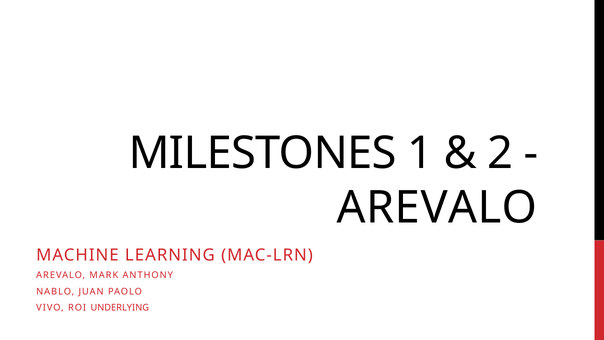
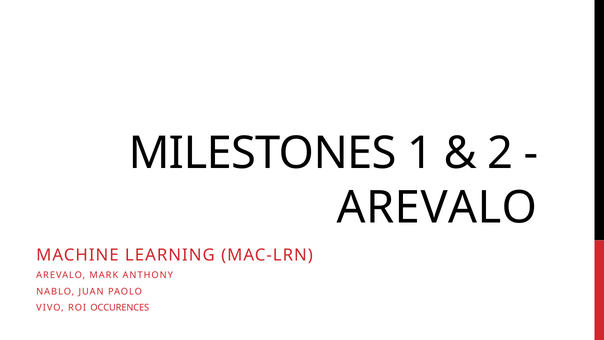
UNDERLYING: UNDERLYING -> OCCURENCES (120, 307)
